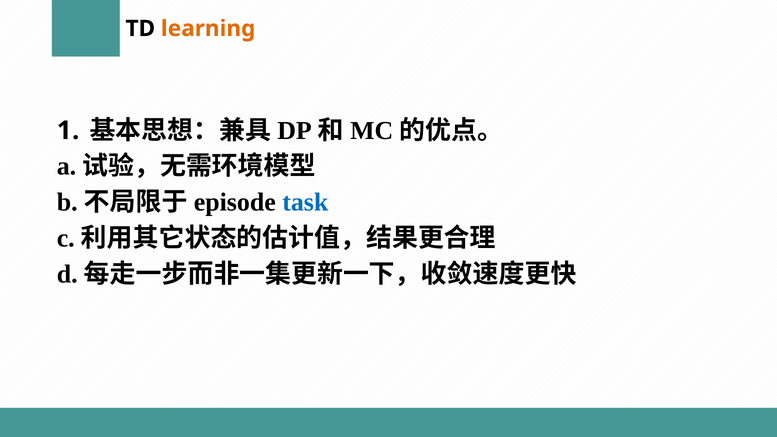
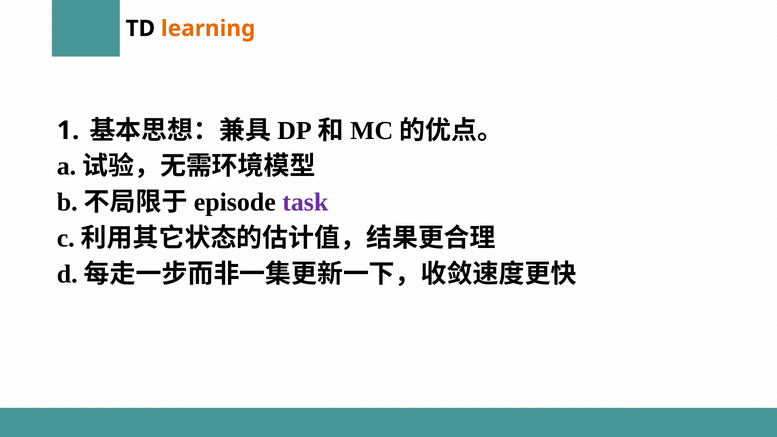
task colour: blue -> purple (305, 202)
